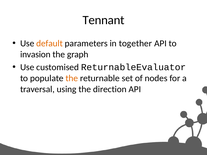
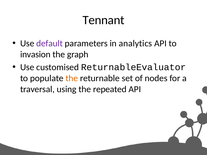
default colour: orange -> purple (50, 43)
together: together -> analytics (135, 43)
direction: direction -> repeated (110, 89)
